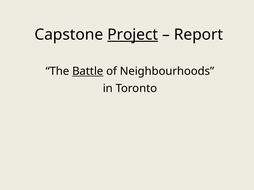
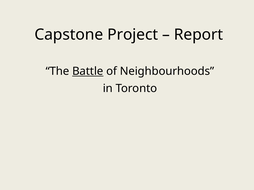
Project underline: present -> none (133, 35)
